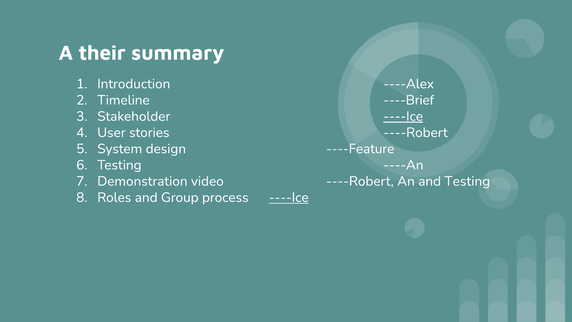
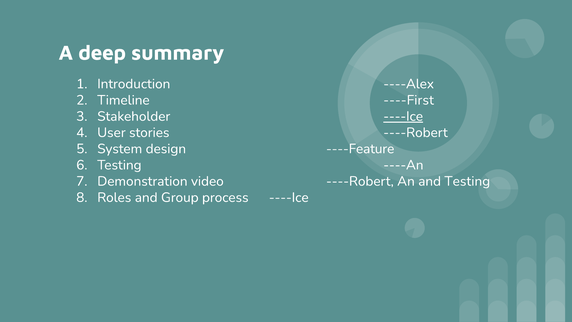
their: their -> deep (102, 53)
----Brief: ----Brief -> ----First (409, 100)
----Ice underline: present -> none (289, 197)
